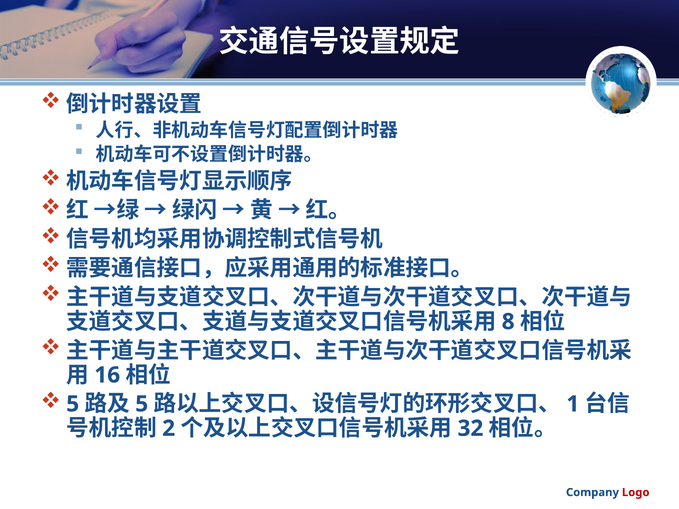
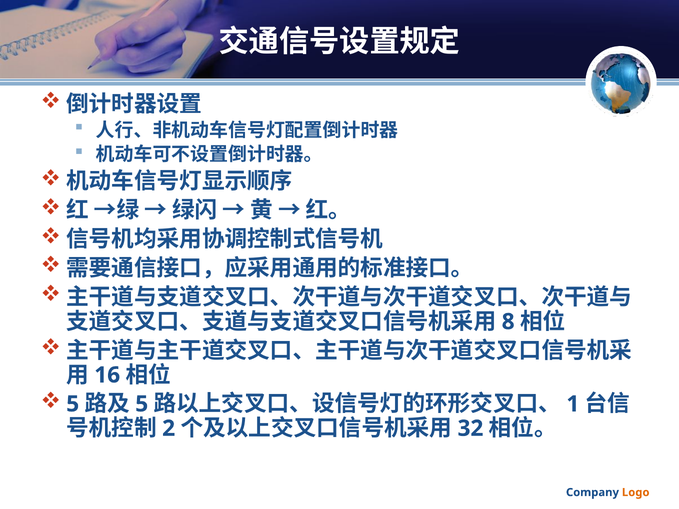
Logo colour: red -> orange (636, 493)
